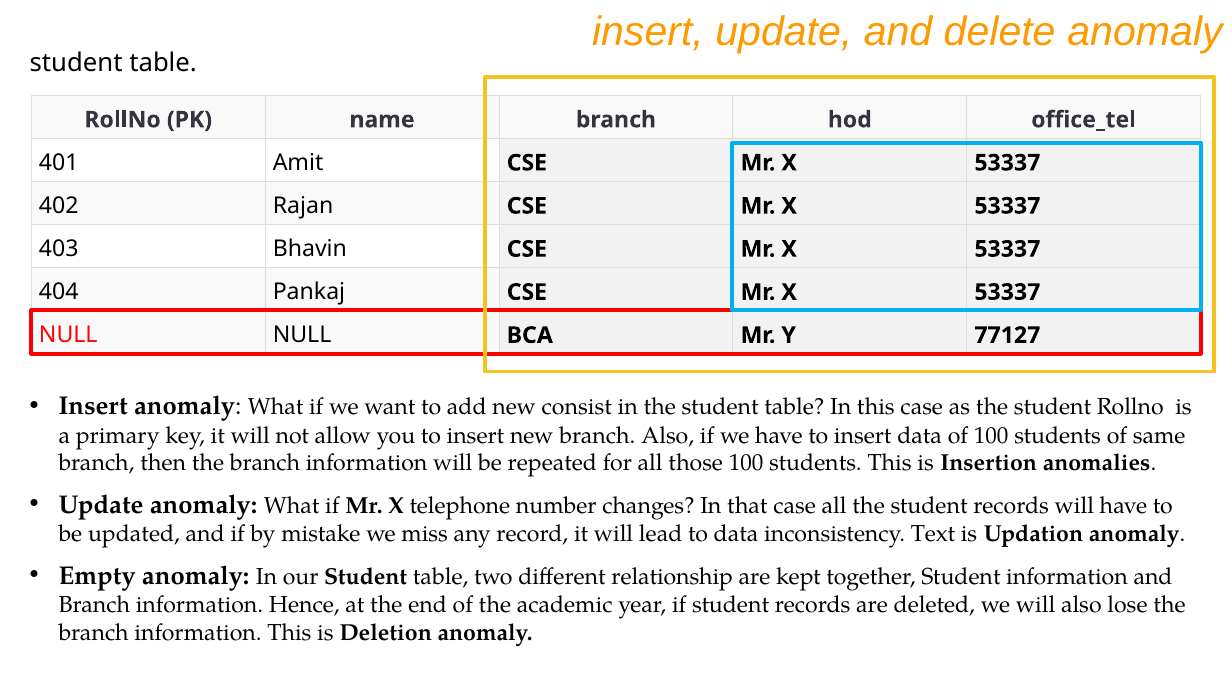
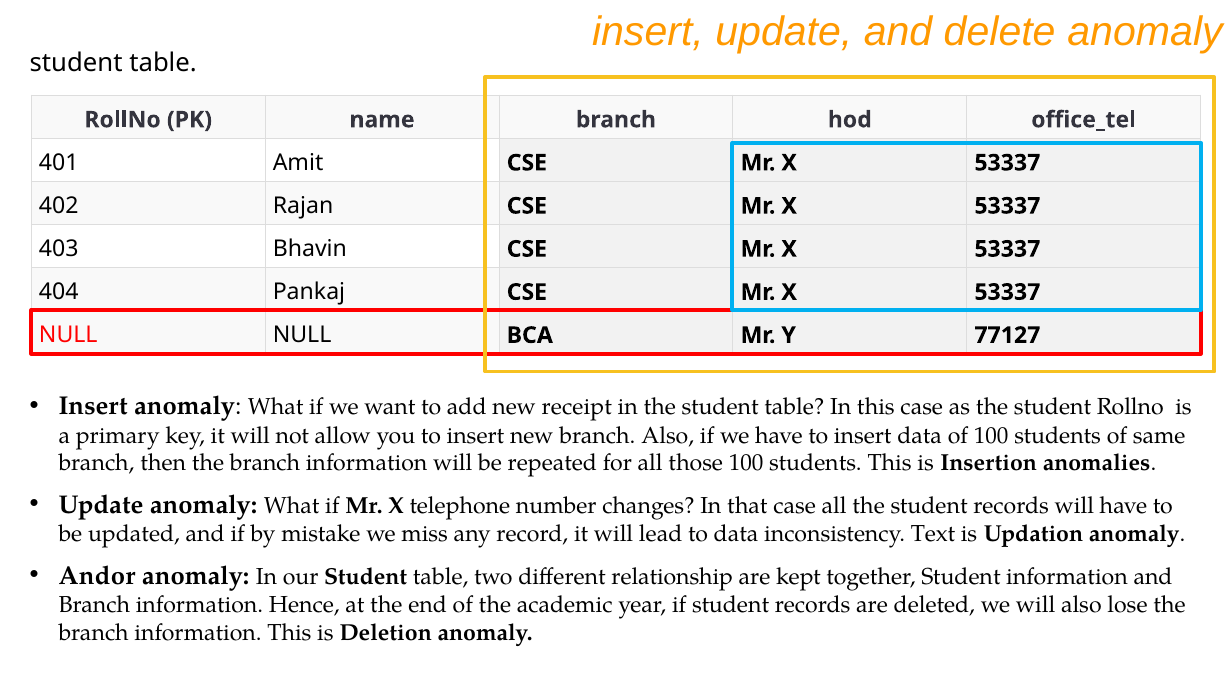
consist: consist -> receipt (577, 407)
Empty: Empty -> Andor (97, 576)
